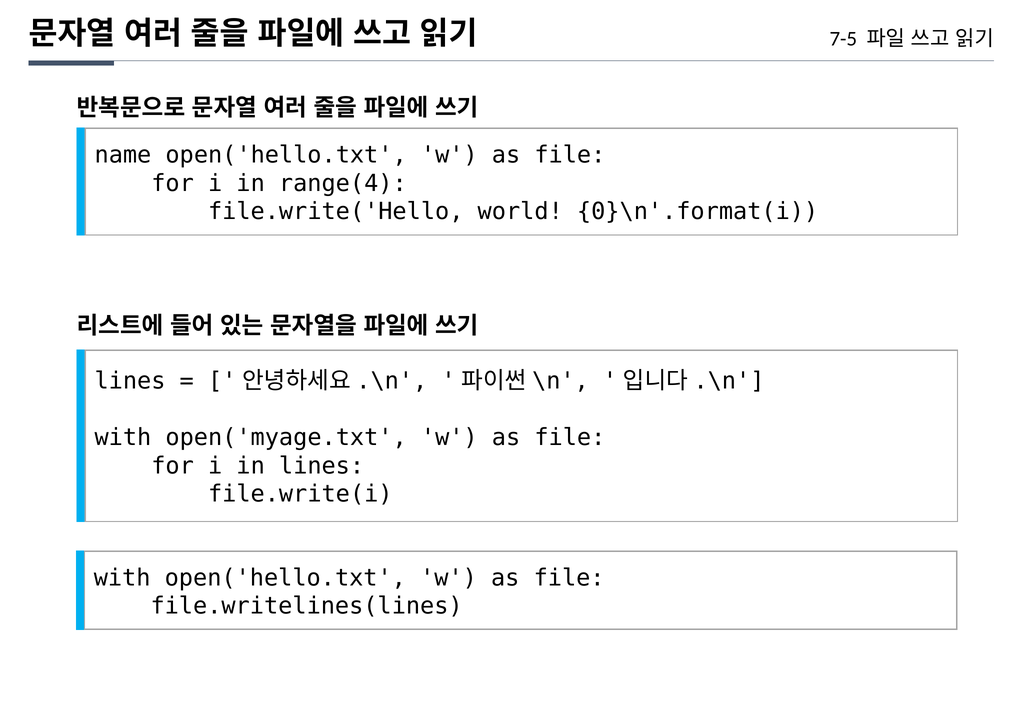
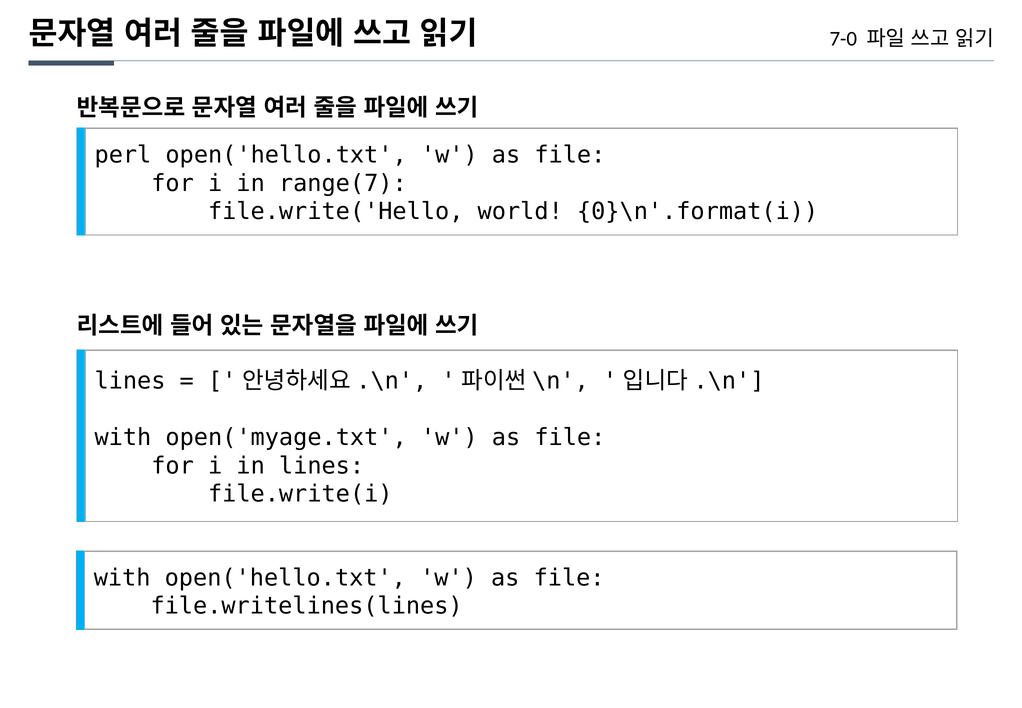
7-5: 7-5 -> 7-0 (843, 39)
name: name -> perl (123, 155)
range(4: range(4 -> range(7 (343, 183)
